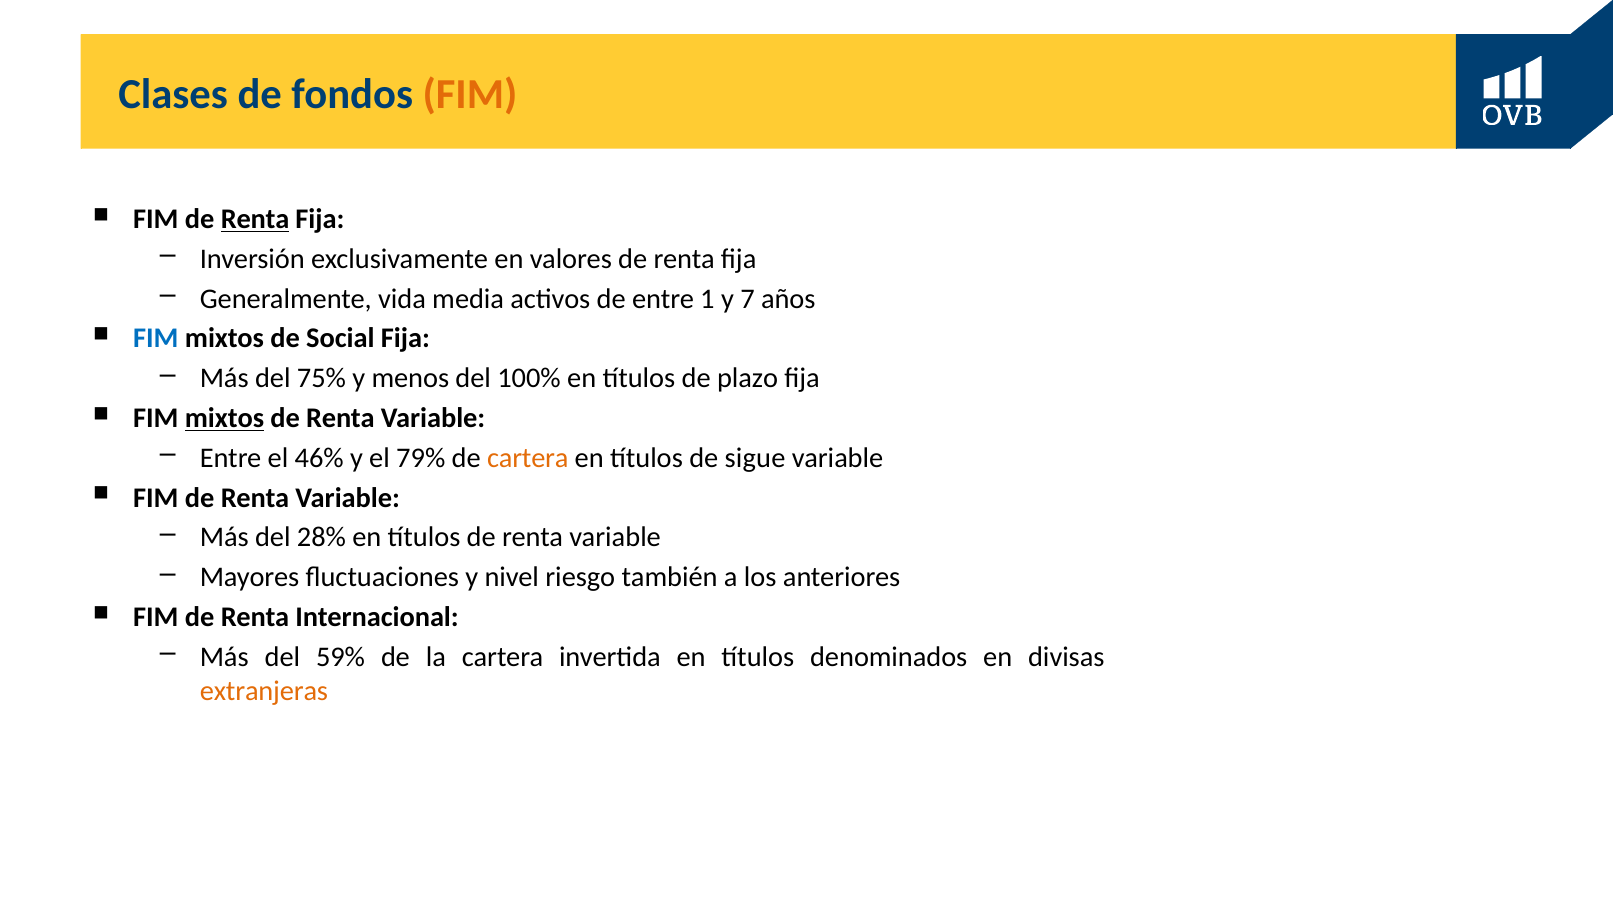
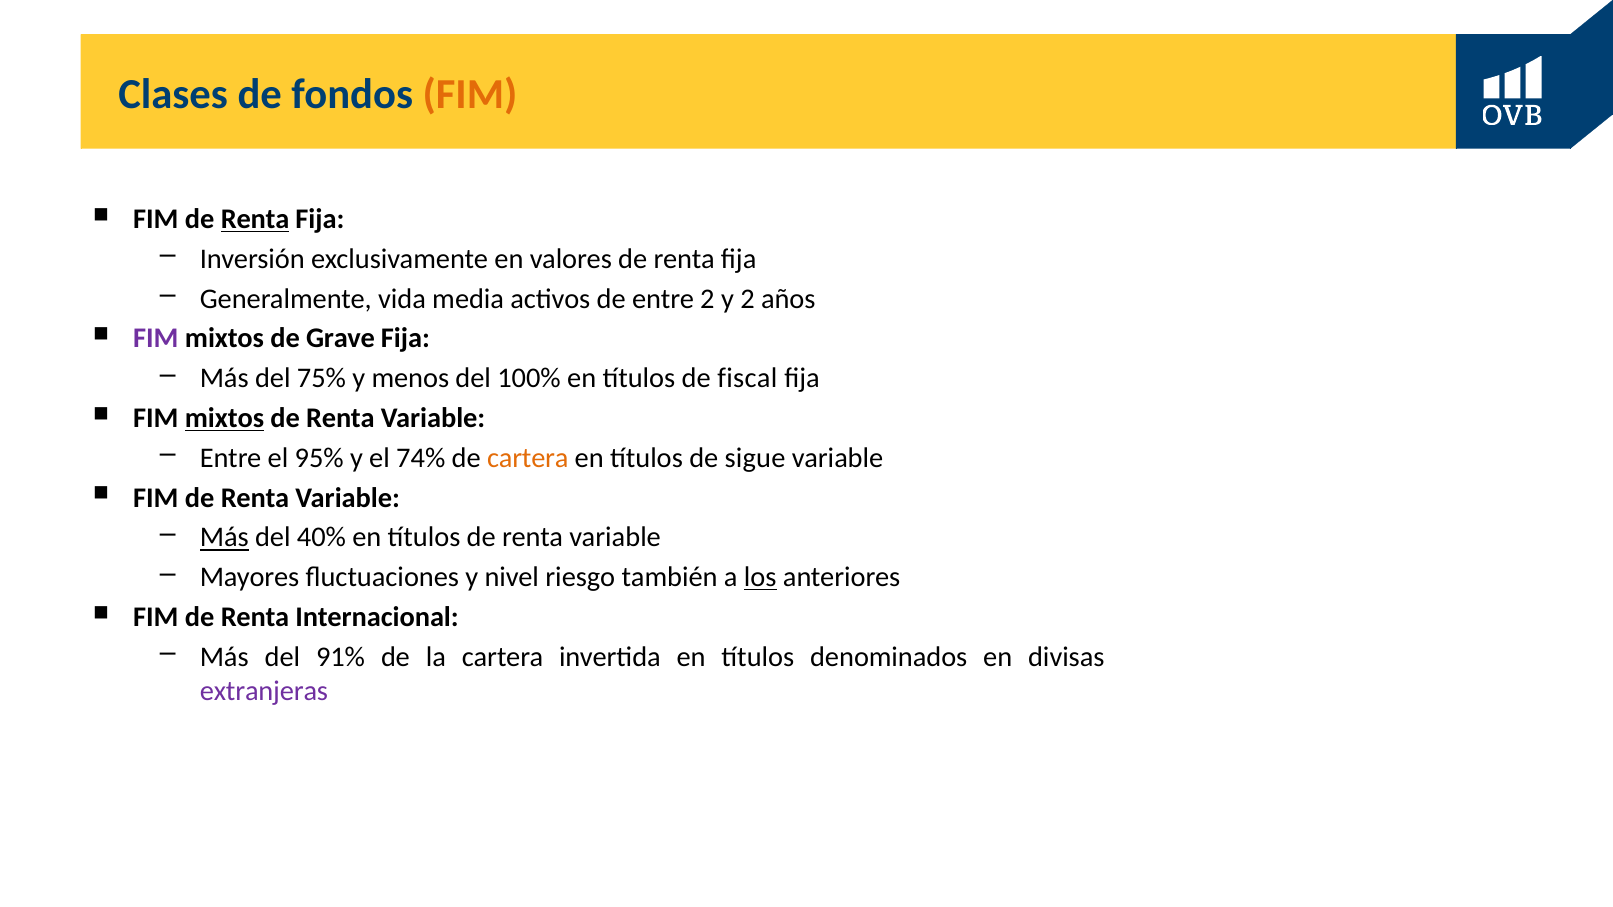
entre 1: 1 -> 2 (707, 299)
y 7: 7 -> 2 (747, 299)
FIM colour: blue -> purple (156, 339)
Social: Social -> Grave (341, 339)
plazo: plazo -> fiscal (747, 378)
46%: 46% -> 95% (319, 458)
79%: 79% -> 74% (421, 458)
Más underline: none -> present (224, 538)
28%: 28% -> 40% (321, 538)
los underline: none -> present (760, 577)
59%: 59% -> 91% (341, 657)
extranjeras colour: orange -> purple (264, 691)
